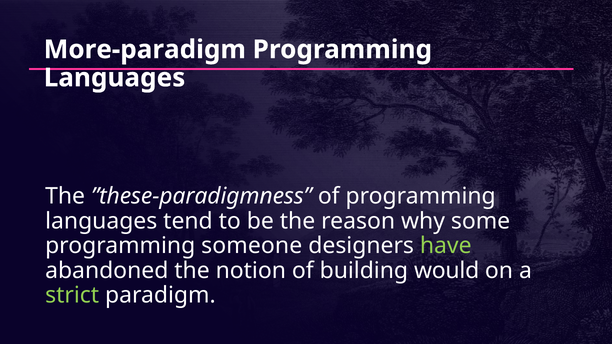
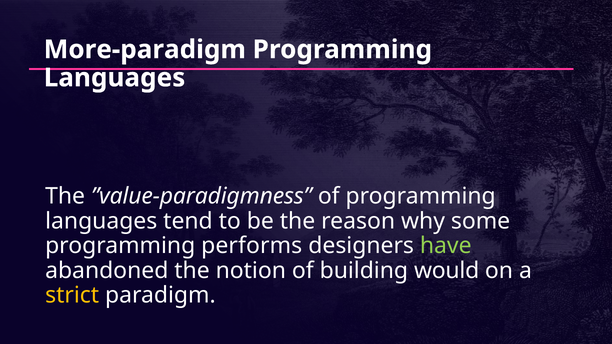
”these-paradigmness: ”these-paradigmness -> ”value-paradigmness (201, 196)
someone: someone -> performs (252, 246)
strict colour: light green -> yellow (72, 296)
